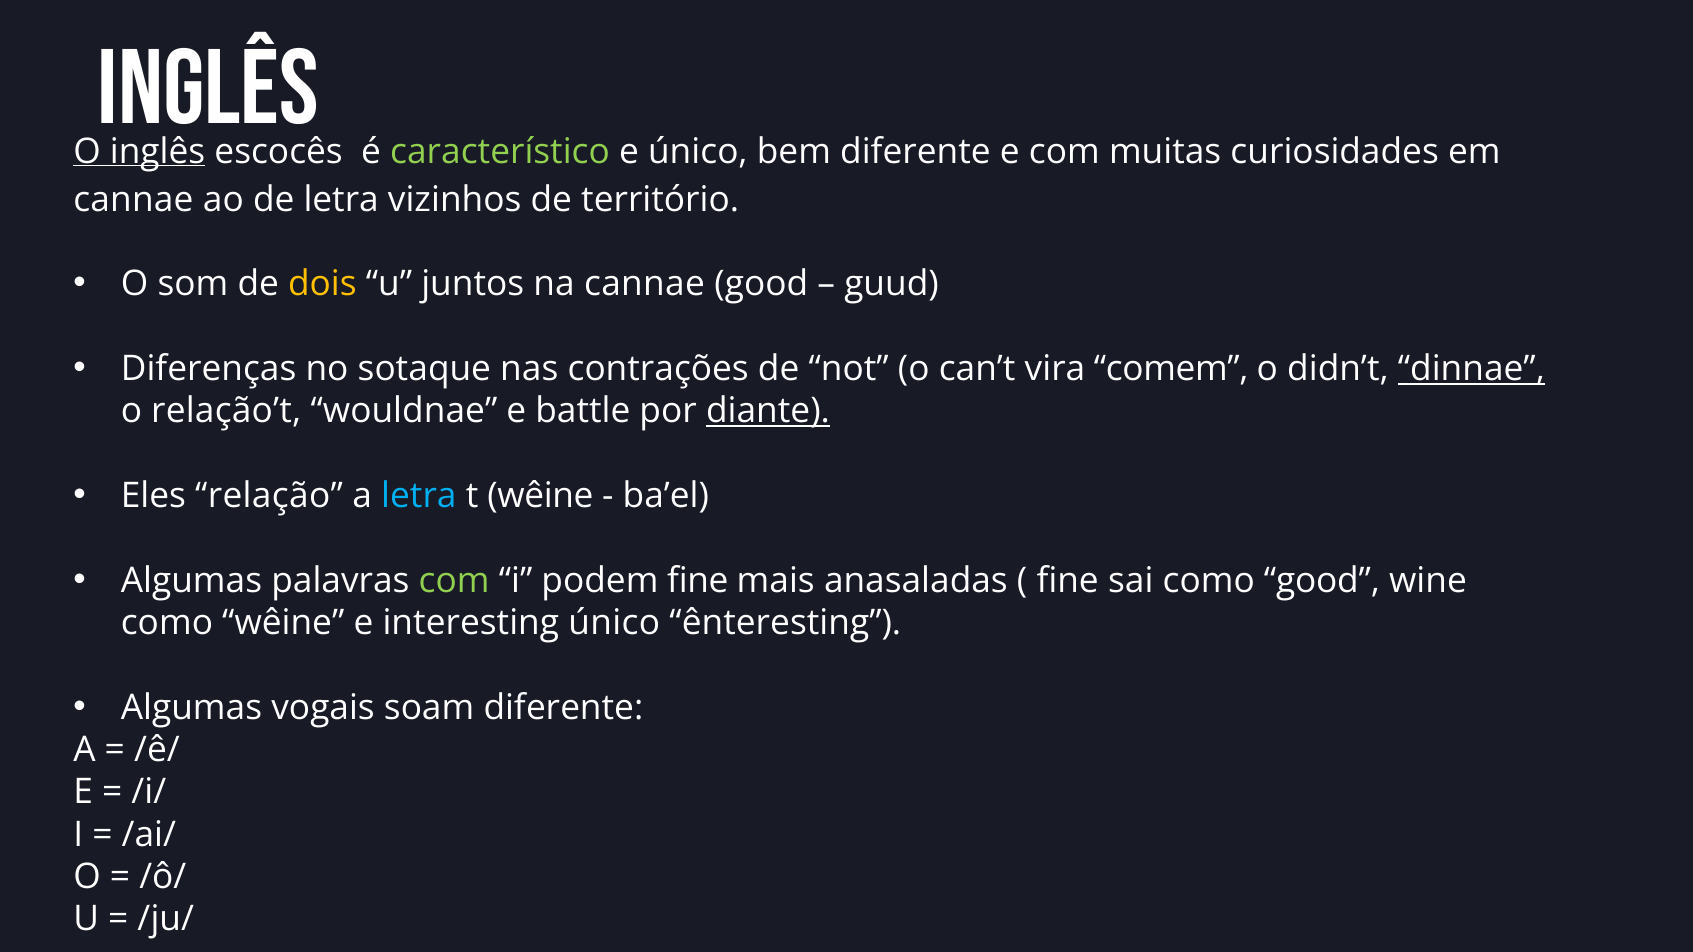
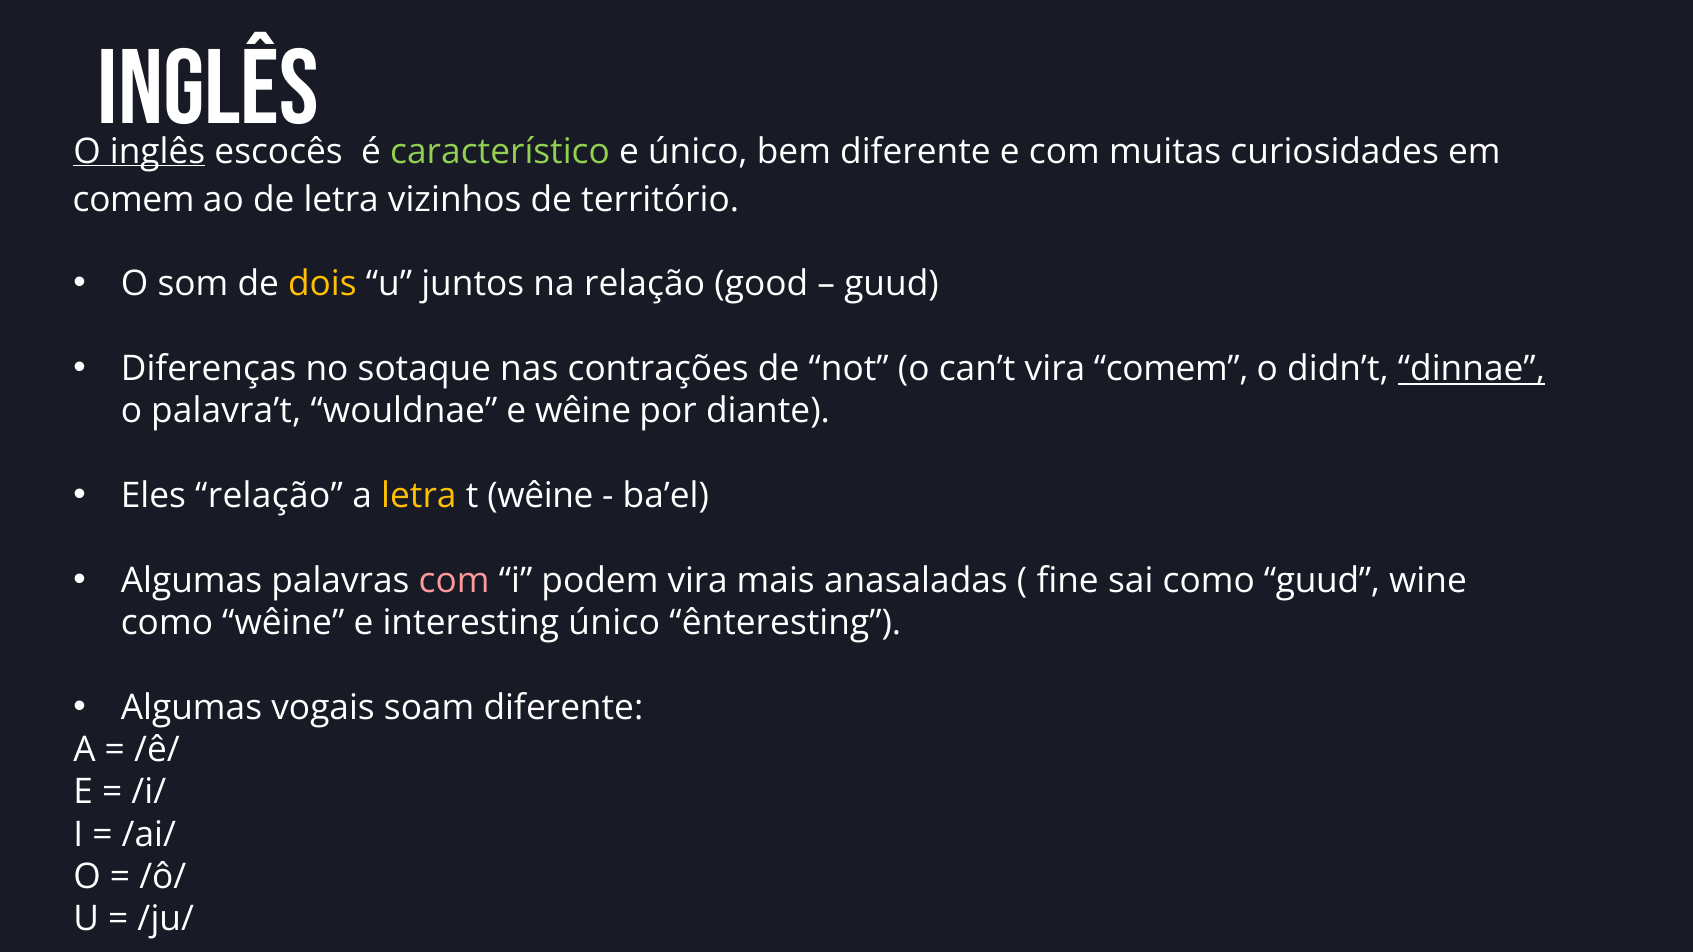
cannae: cannae -> comem (134, 200)
na cannae: cannae -> relação (645, 284)
relação’t: relação’t -> palavra’t (226, 411)
e battle: battle -> wêine (583, 411)
diante underline: present -> none (768, 411)
letra colour: light blue -> yellow (419, 496)
com colour: light green -> pink (454, 581)
podem fine: fine -> vira (698, 581)
como good: good -> guud (1322, 581)
